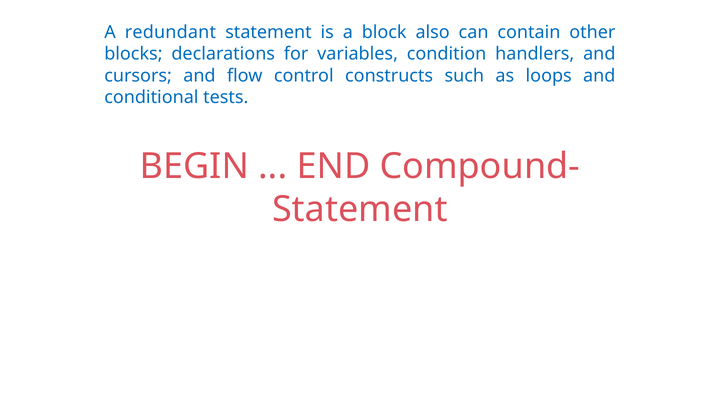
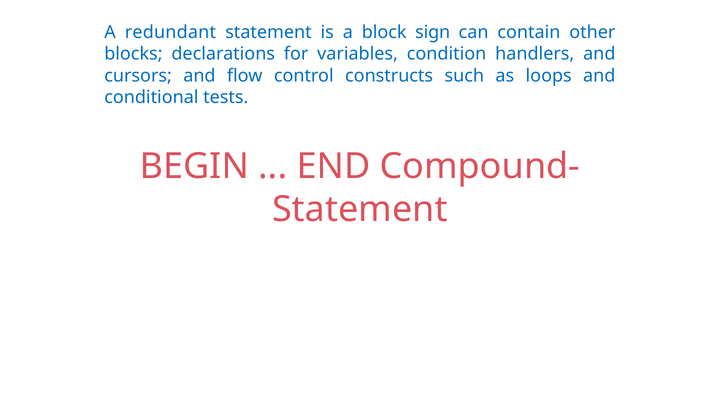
also: also -> sign (433, 32)
